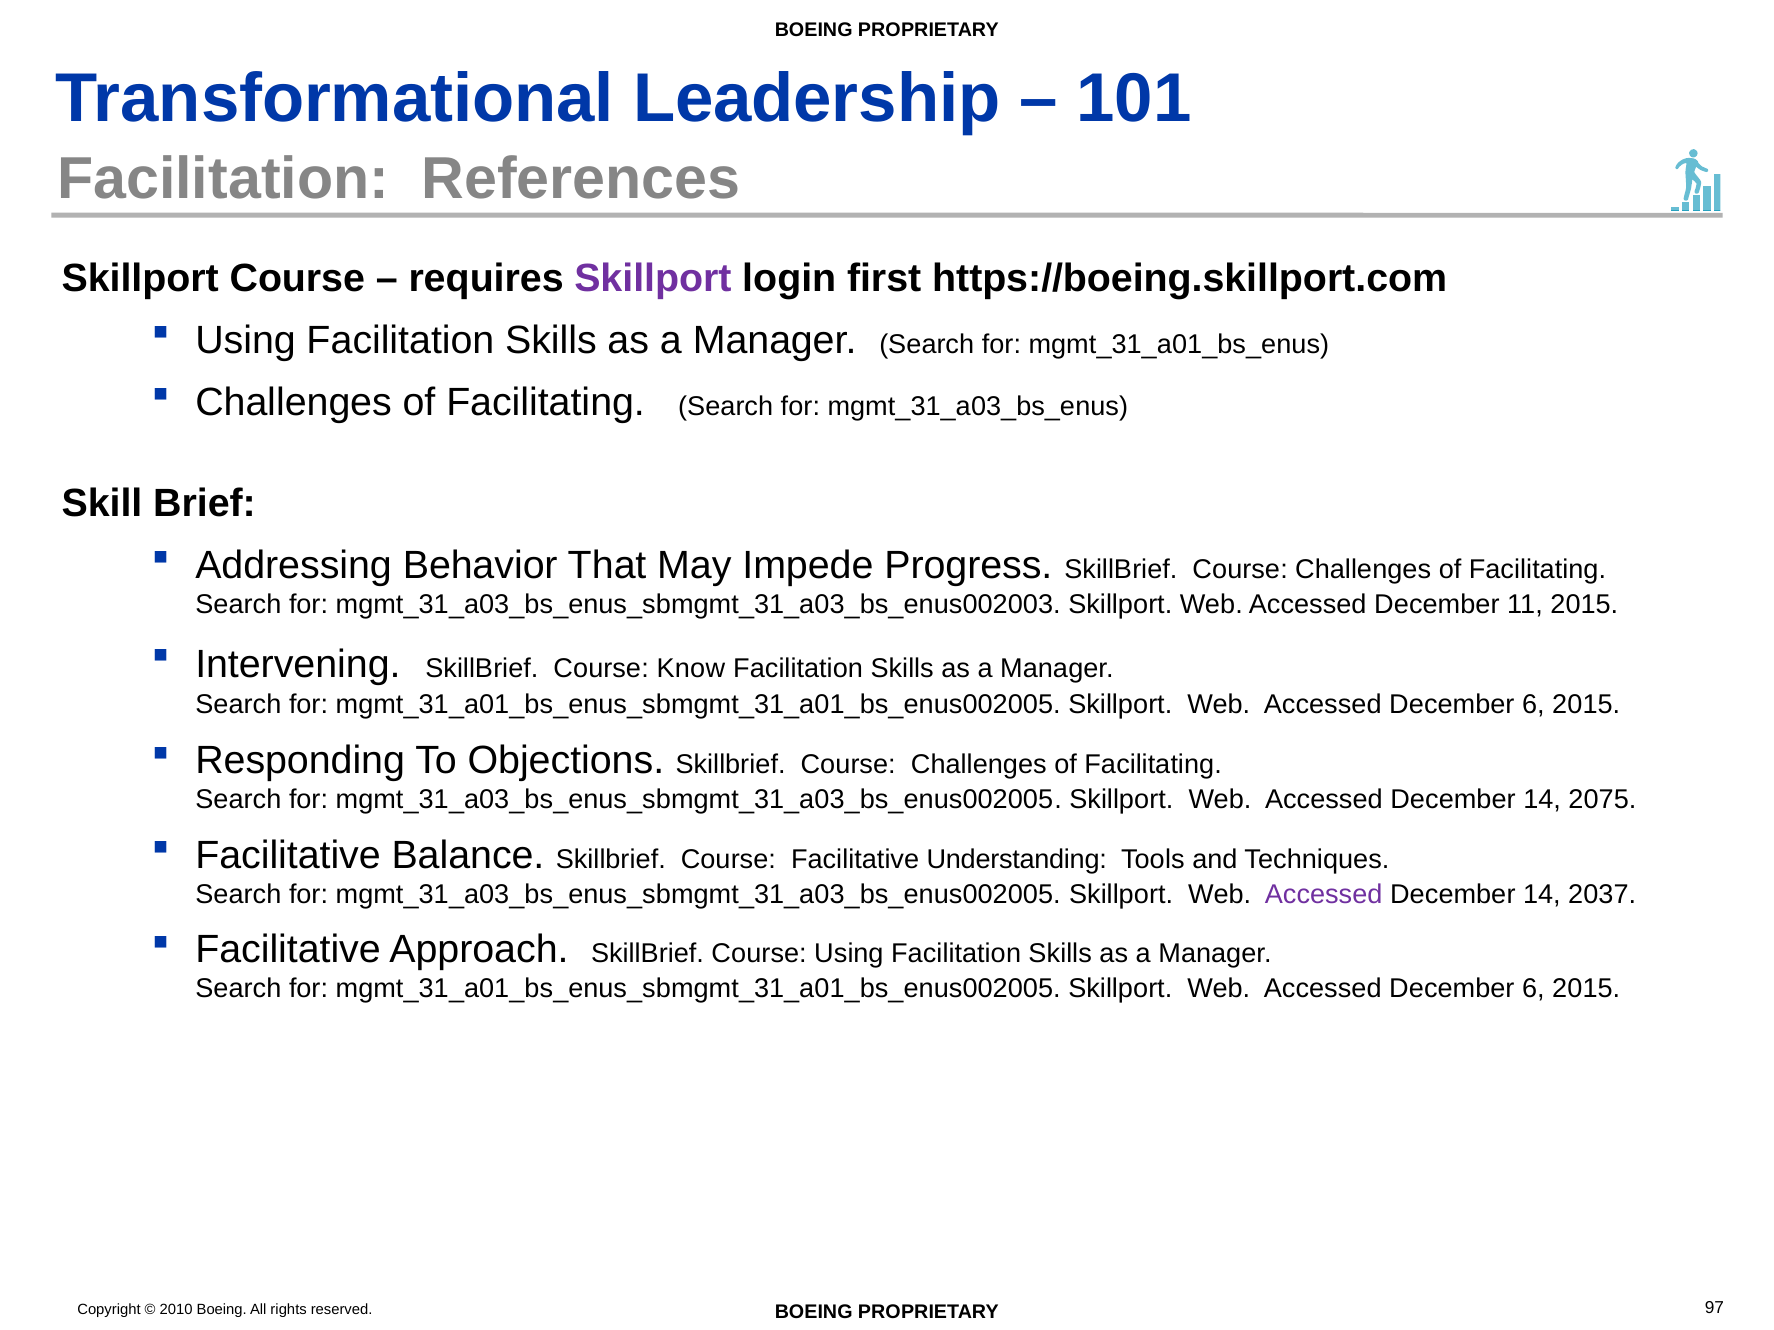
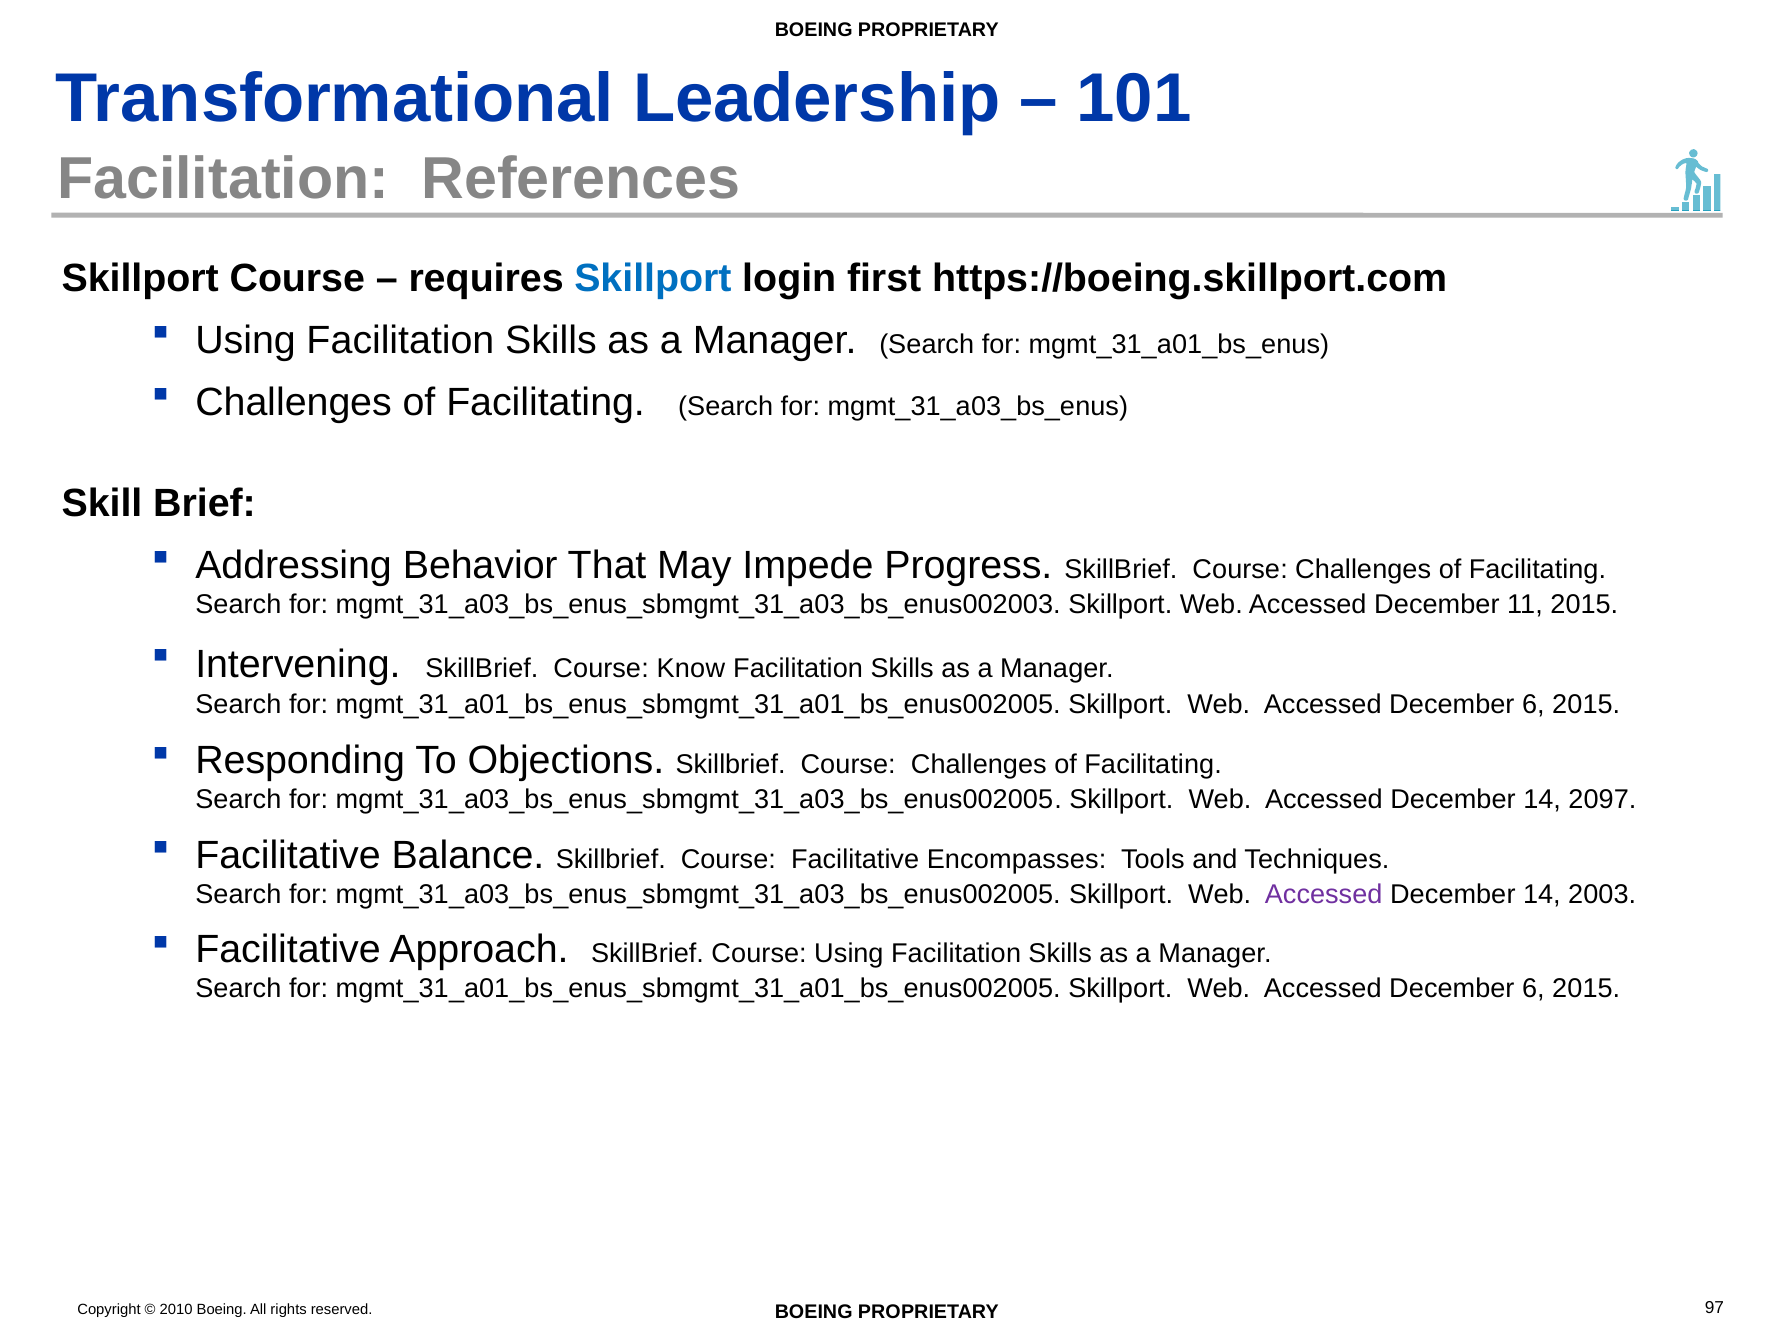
Skillport colour: purple -> blue (653, 278)
2075: 2075 -> 2097 (1602, 800)
Understanding: Understanding -> Encompasses (1017, 859)
2037: 2037 -> 2003 (1602, 894)
